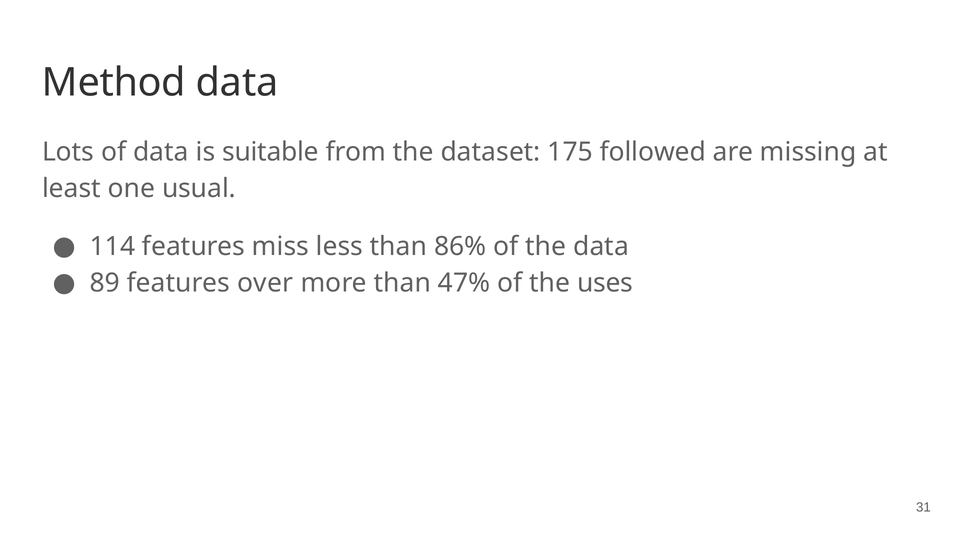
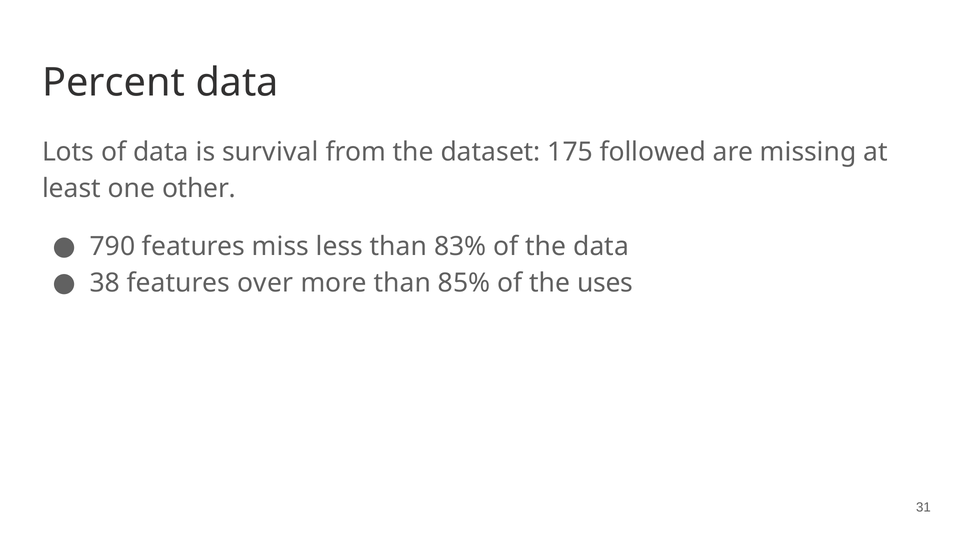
Method: Method -> Percent (114, 83)
suitable: suitable -> survival (270, 152)
usual: usual -> other (199, 189)
114: 114 -> 790 (112, 246)
86%: 86% -> 83% (460, 246)
89: 89 -> 38 (105, 283)
47%: 47% -> 85% (464, 283)
